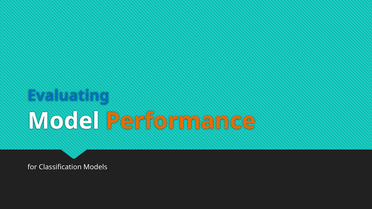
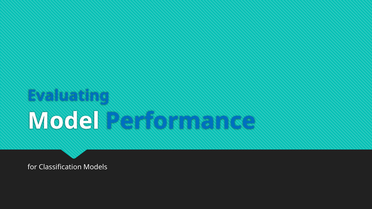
Performance colour: orange -> blue (181, 121)
